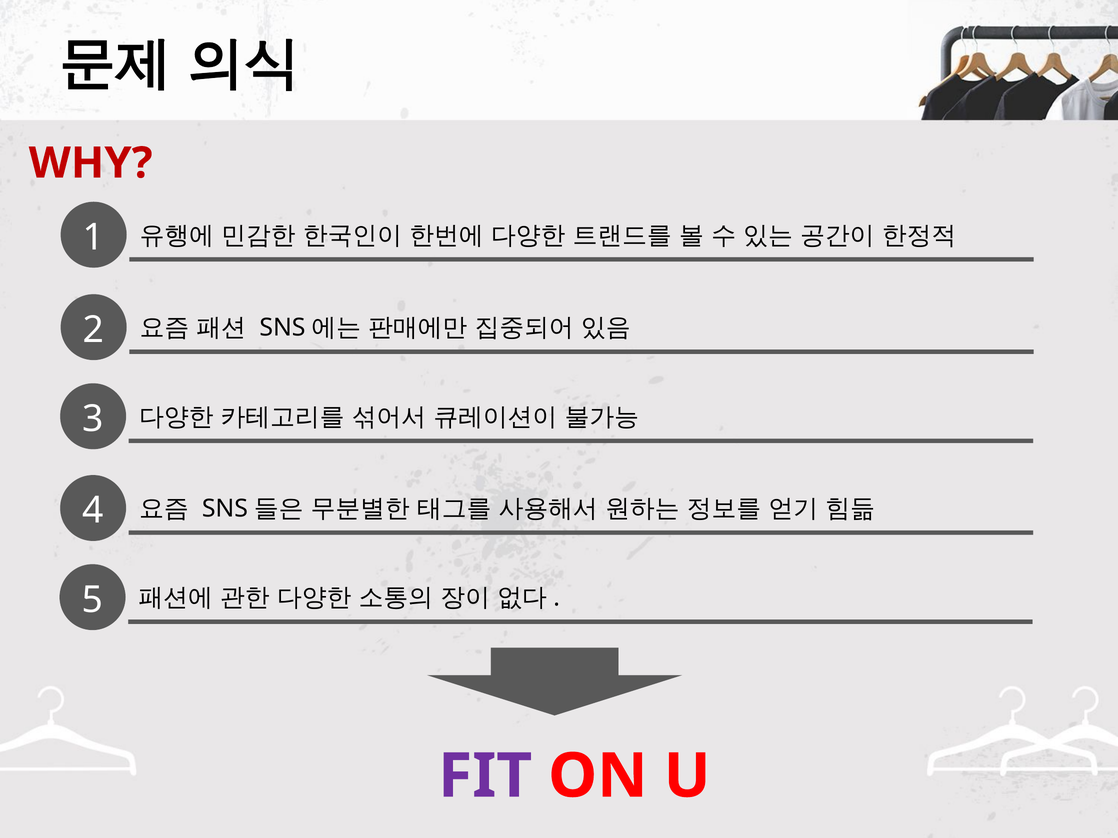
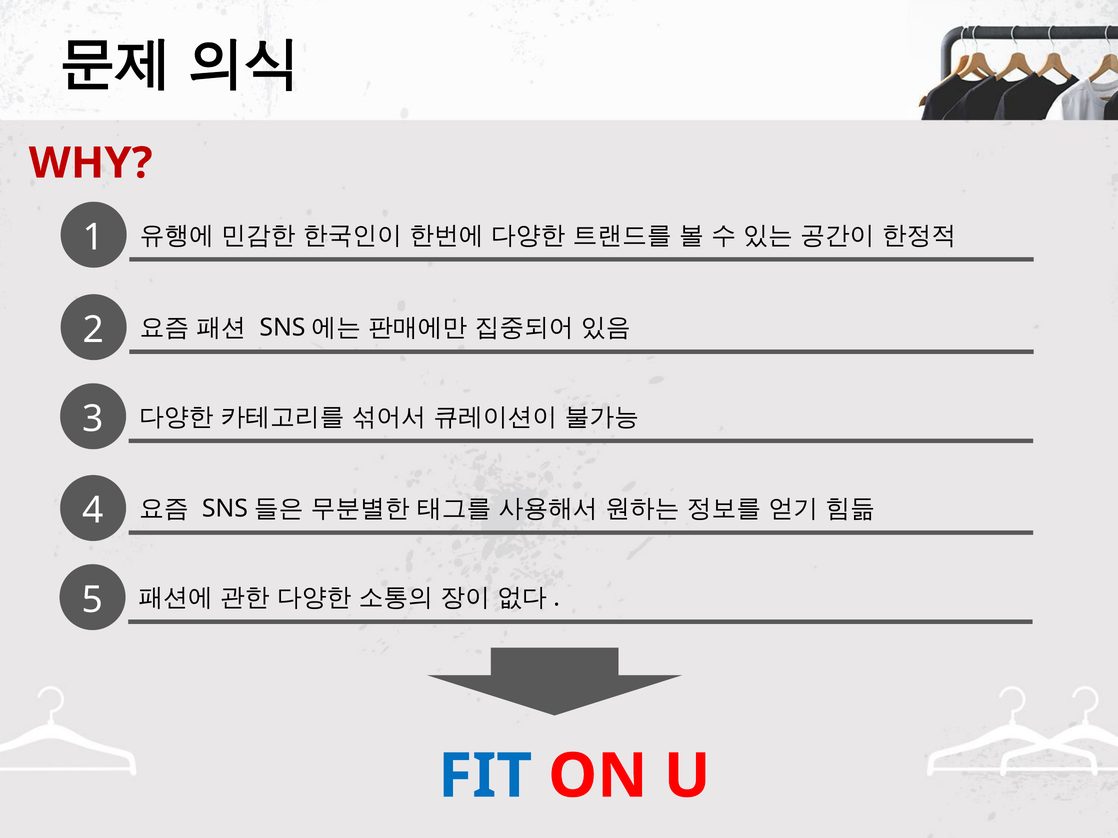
FIT colour: purple -> blue (485, 777)
